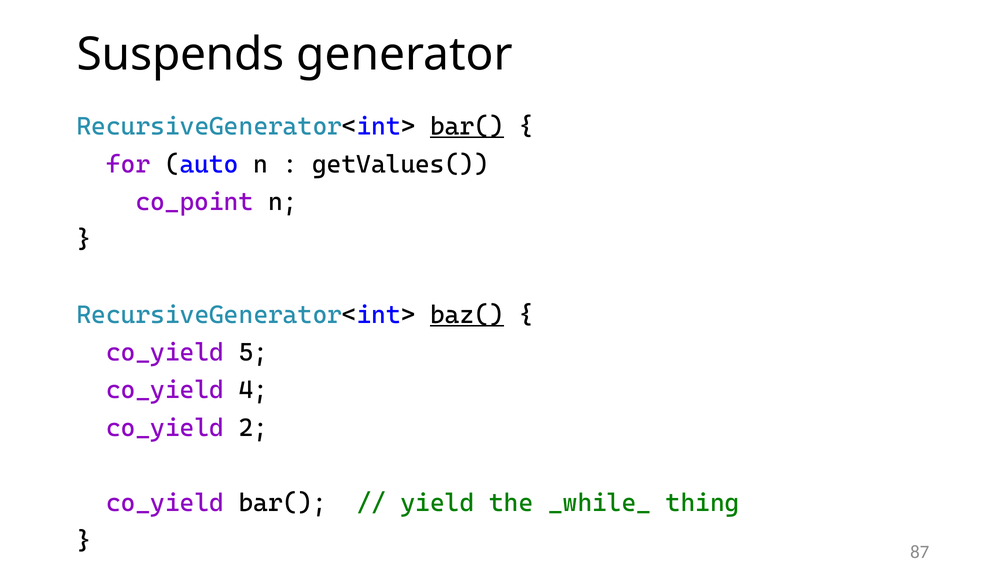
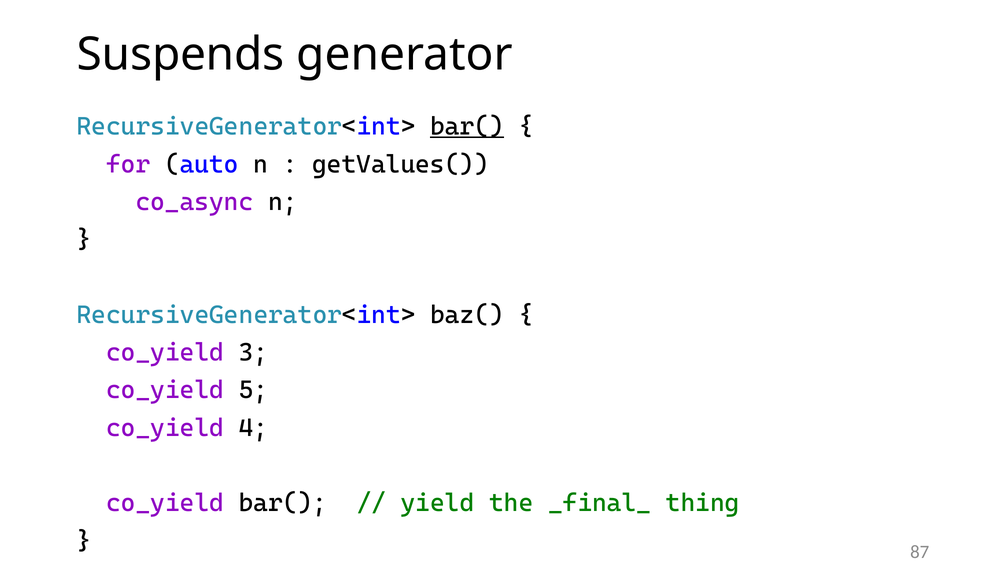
co_point: co_point -> co_async (194, 202)
baz( underline: present -> none (467, 315)
5: 5 -> 3 (253, 352)
4: 4 -> 5 (253, 390)
2: 2 -> 4 (253, 428)
_while_: _while_ -> _final_ (600, 503)
